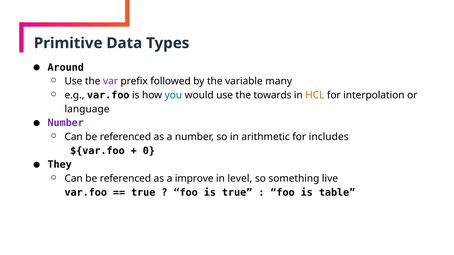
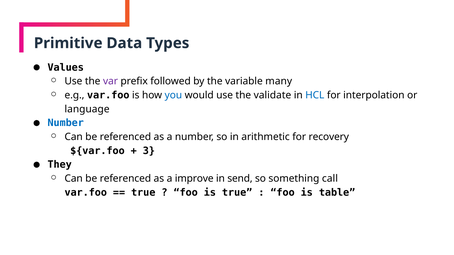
Around: Around -> Values (66, 68)
towards: towards -> validate (272, 95)
HCL colour: orange -> blue (315, 95)
Number colour: purple -> blue (66, 123)
includes: includes -> recovery (329, 137)
0: 0 -> 3 (149, 151)
level: level -> send (240, 179)
live: live -> call (330, 179)
